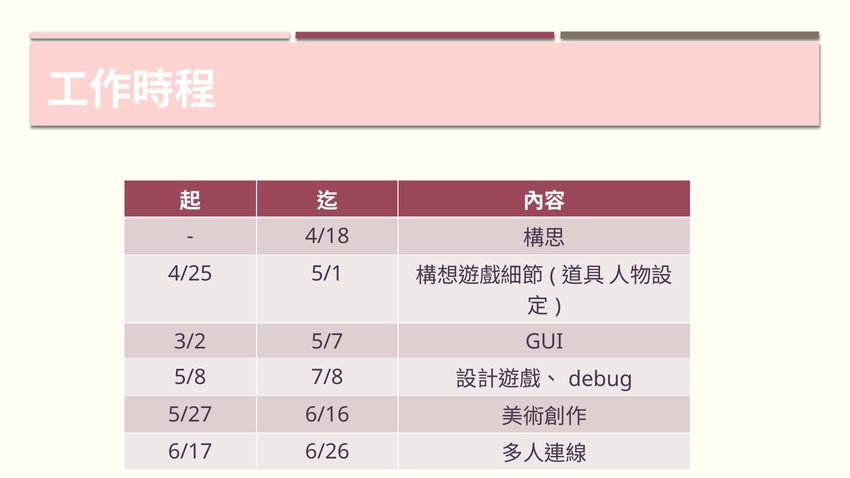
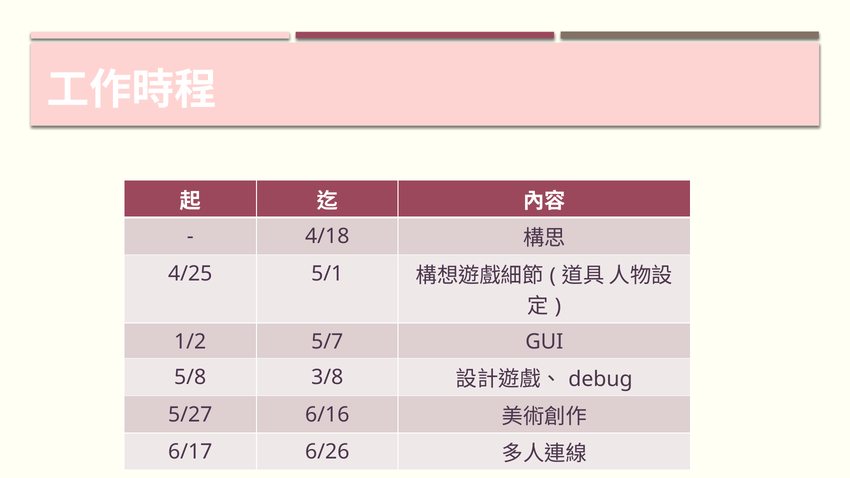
3/2: 3/2 -> 1/2 (190, 342)
7/8: 7/8 -> 3/8 (327, 377)
